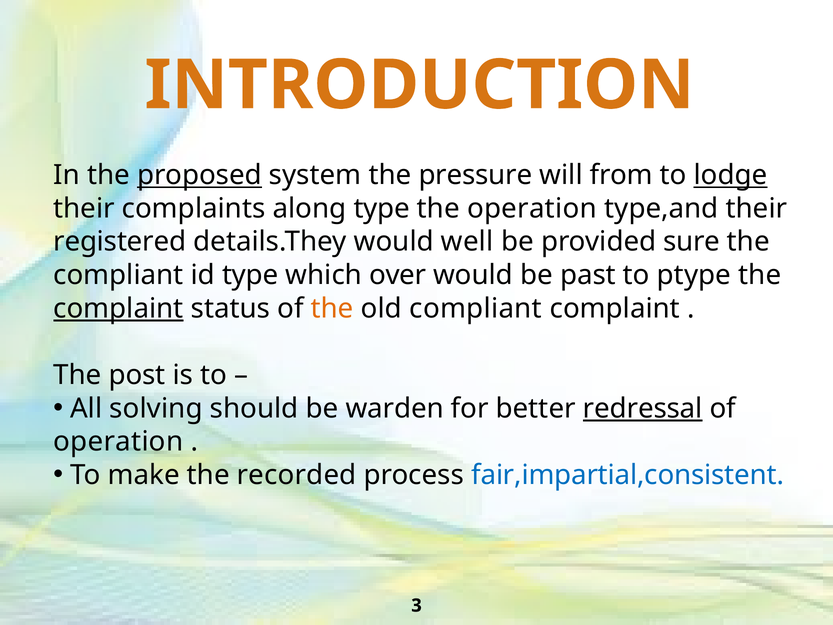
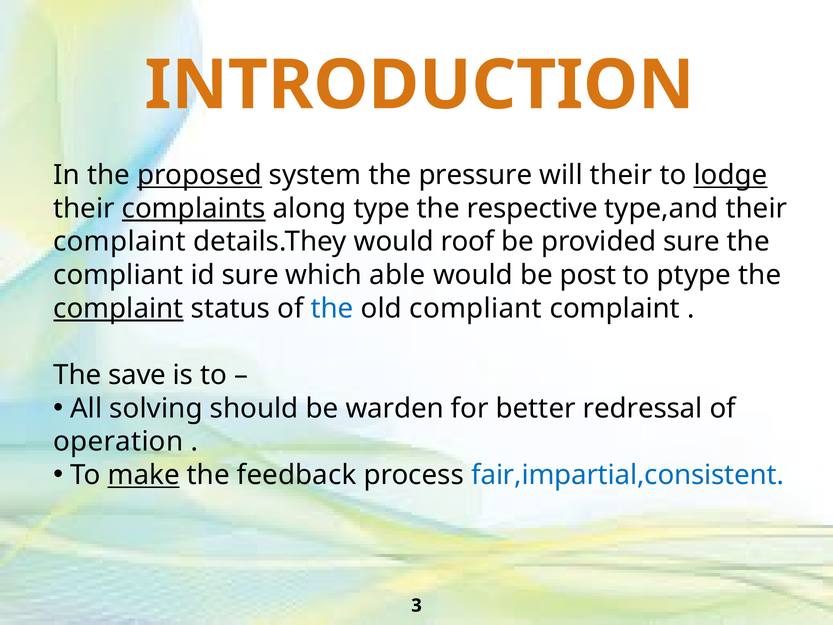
will from: from -> their (621, 175)
complaints underline: none -> present (194, 208)
the operation: operation -> respective (532, 208)
registered: registered -> complaint (120, 242)
well: well -> roof (468, 242)
id type: type -> sure (250, 275)
over: over -> able (397, 275)
past: past -> post (588, 275)
the colour: orange -> blue (332, 308)
post: post -> save (137, 375)
redressal underline: present -> none (643, 408)
make underline: none -> present (144, 475)
recorded: recorded -> feedback (297, 475)
